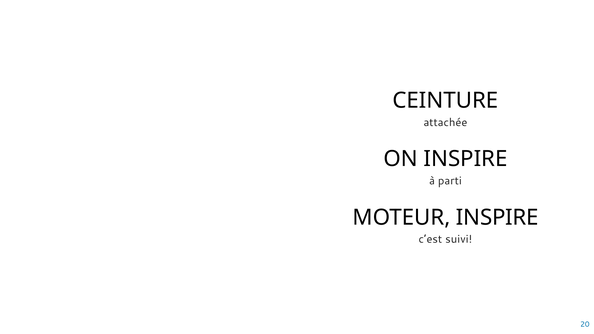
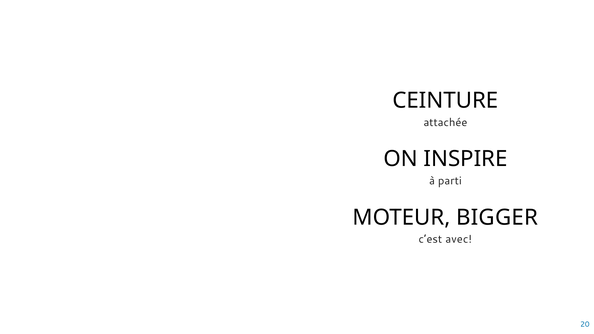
MOTEUR INSPIRE: INSPIRE -> BIGGER (497, 217)
suivi: suivi -> avec (459, 239)
